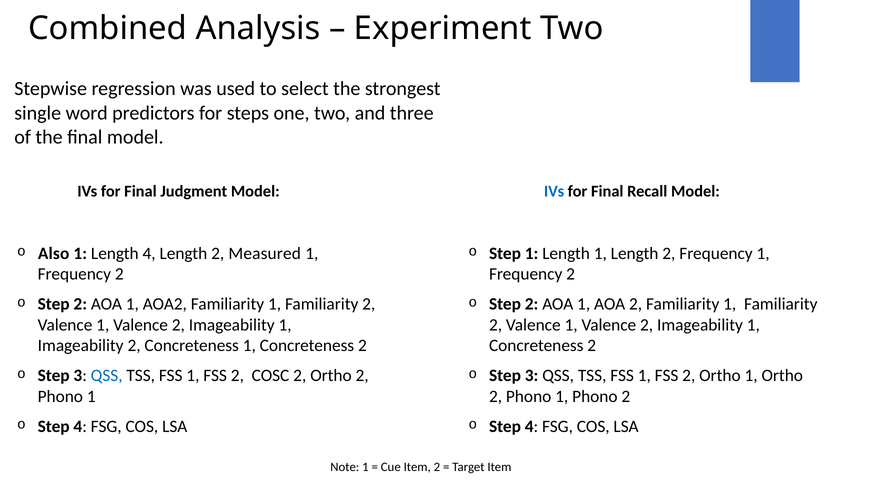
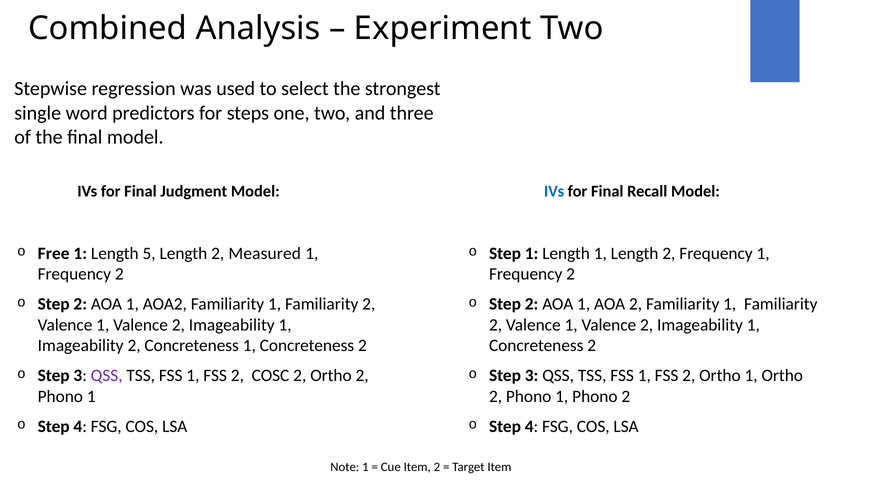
Also: Also -> Free (54, 253)
Length 4: 4 -> 5 (149, 253)
QSS colour: blue -> purple (107, 375)
